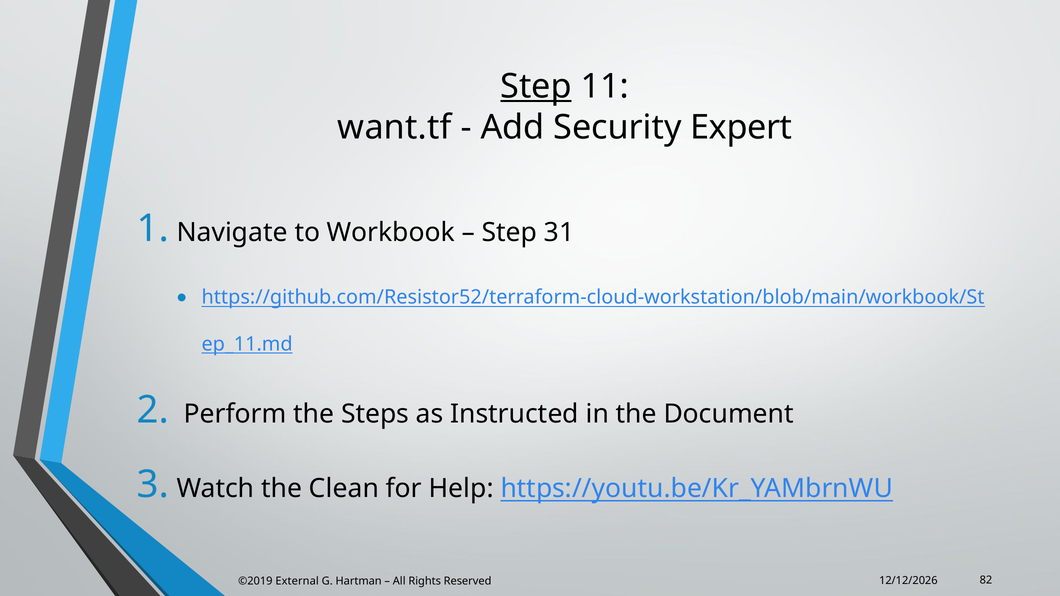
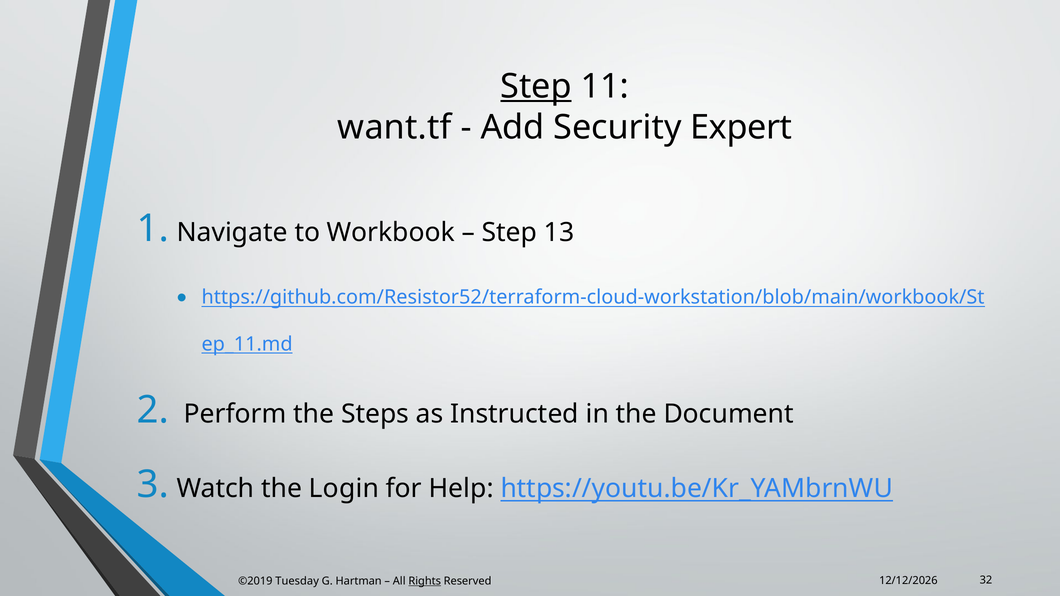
31: 31 -> 13 (559, 232)
Clean: Clean -> Login (344, 489)
External: External -> Tuesday (297, 581)
Rights underline: none -> present (425, 581)
82: 82 -> 32 (986, 580)
